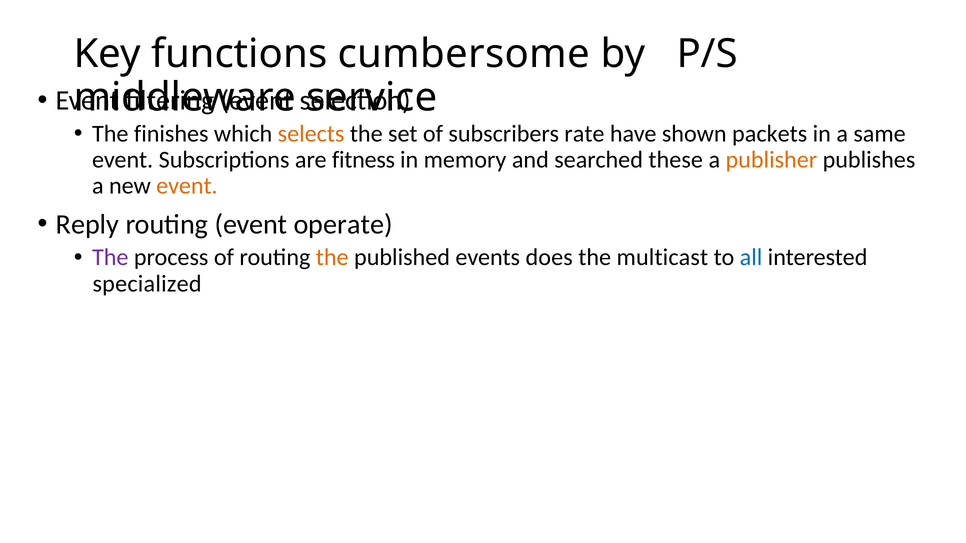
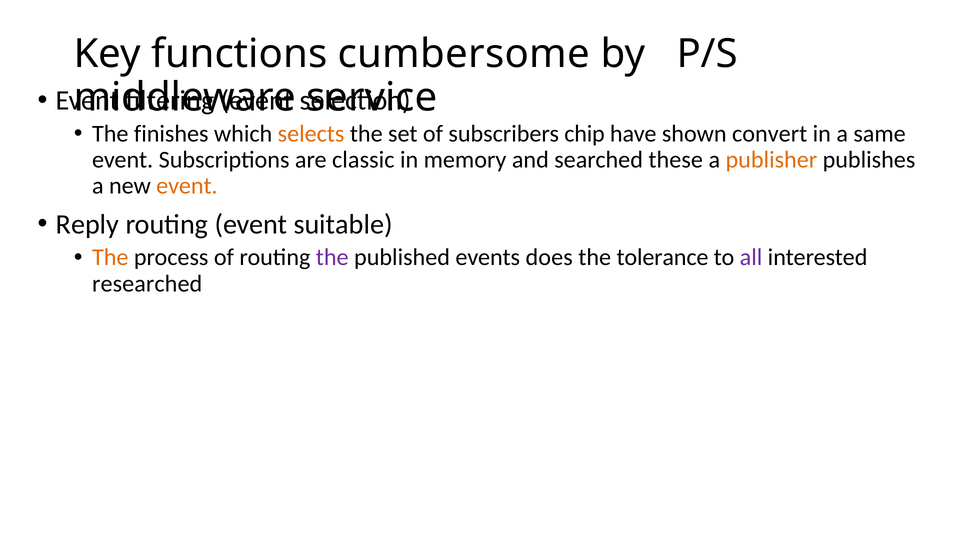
rate: rate -> chip (585, 134)
packets: packets -> convert (770, 134)
fitness: fitness -> classic (363, 160)
operate: operate -> suitable (343, 224)
The colour: purple -> orange (110, 258)
the colour: orange -> purple (332, 258)
multicast: multicast -> tolerance (662, 258)
all colour: blue -> purple (751, 258)
specialized: specialized -> researched (147, 284)
